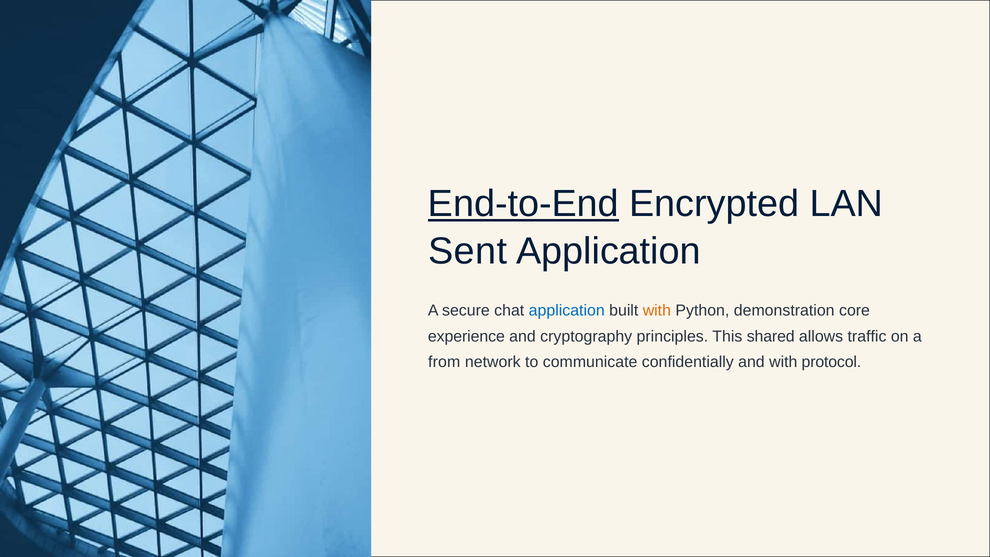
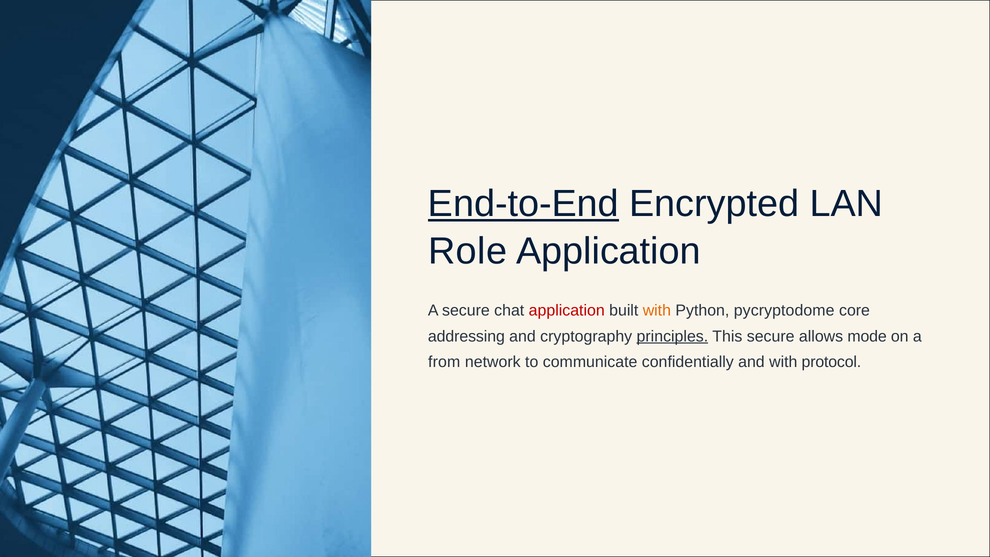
Sent: Sent -> Role (468, 251)
application colour: blue -> red (567, 311)
demonstration: demonstration -> pycryptodome (784, 311)
experience: experience -> addressing (466, 336)
principles underline: none -> present (672, 336)
This shared: shared -> secure (771, 336)
traffic: traffic -> mode (867, 336)
